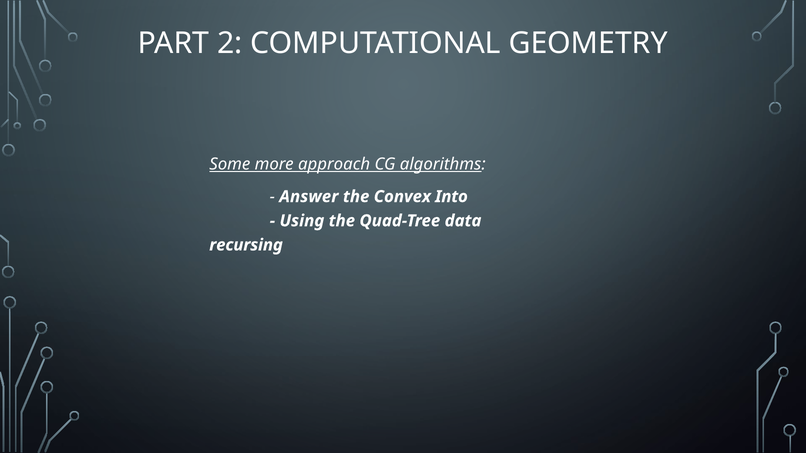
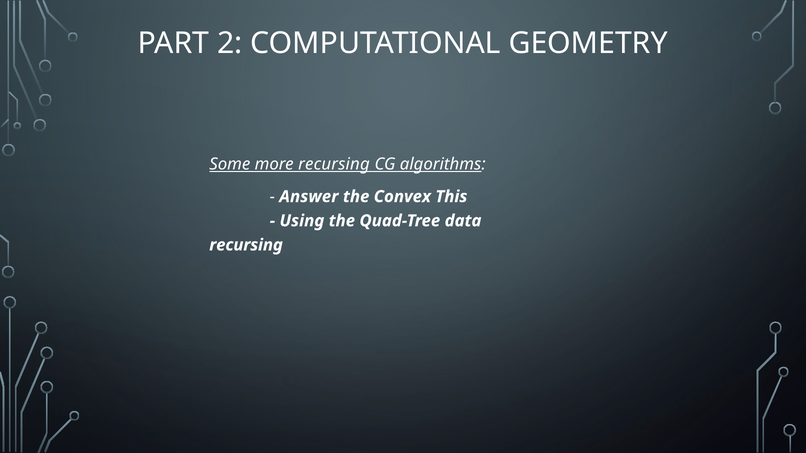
more approach: approach -> recursing (334, 164)
Into: Into -> This (451, 197)
